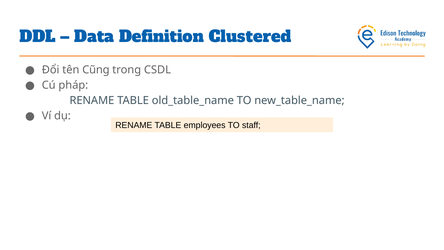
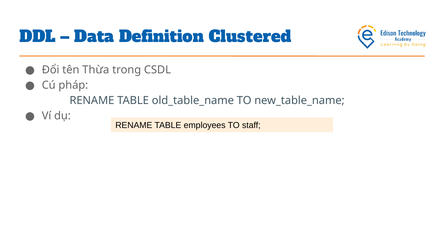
Cũng: Cũng -> Thừa (96, 70)
